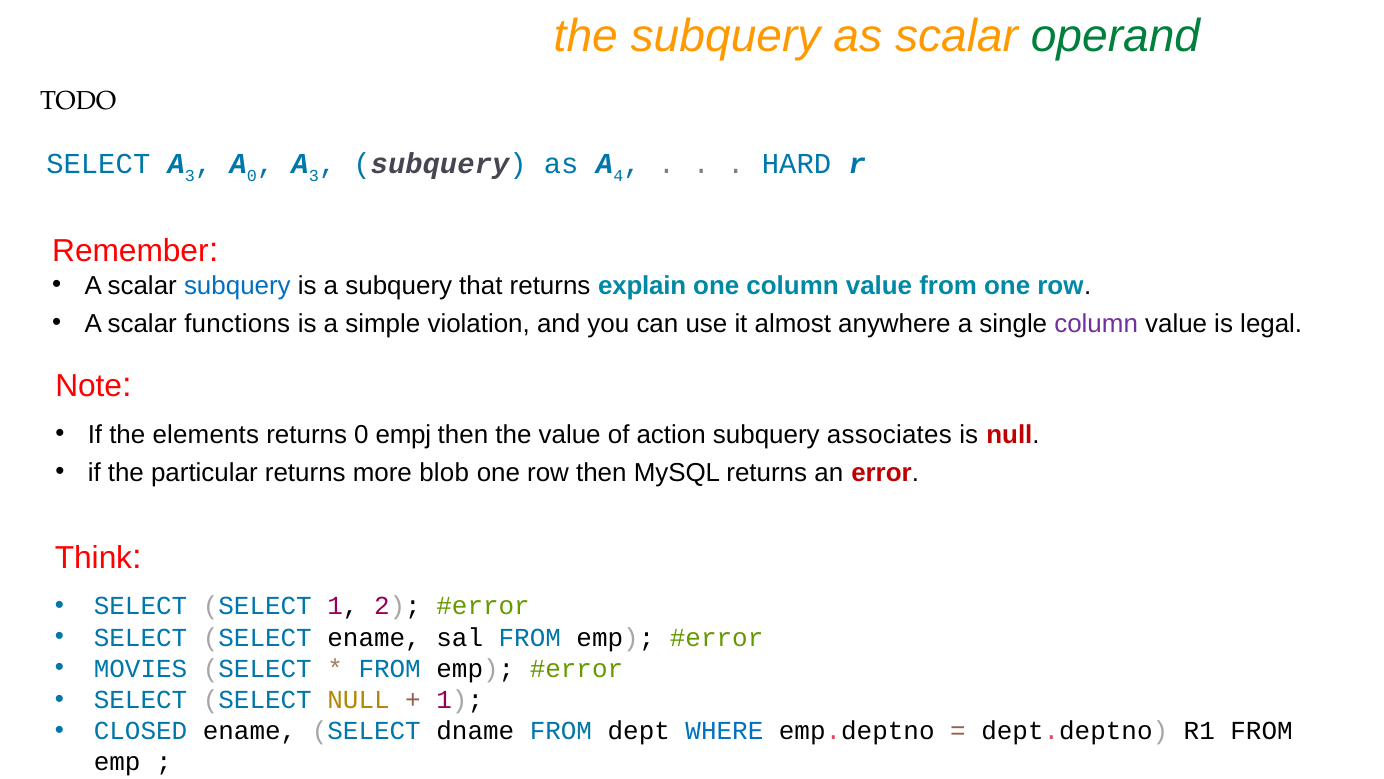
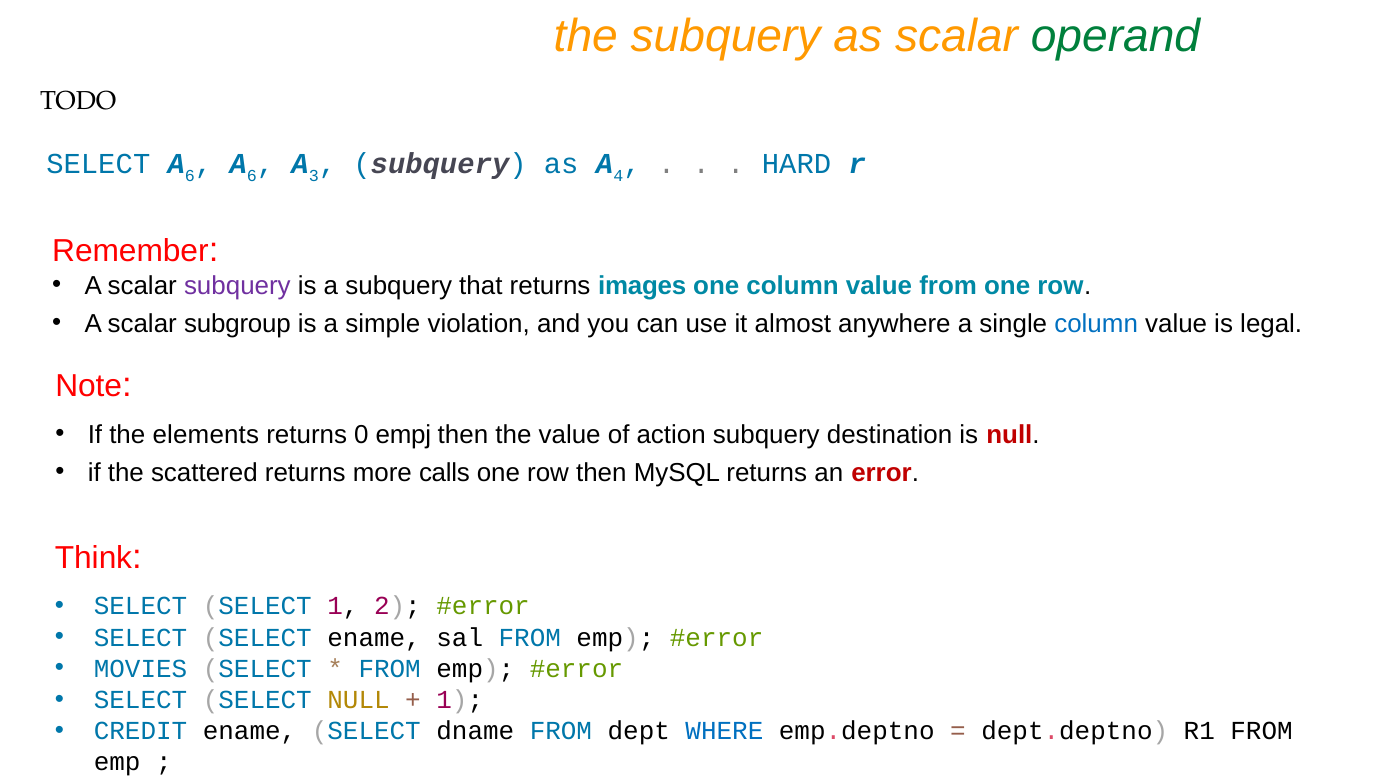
SELECT A 3: 3 -> 6 (190, 175)
0: 0 -> 6 (252, 175)
subquery colour: blue -> purple (237, 286)
explain: explain -> images (642, 286)
functions: functions -> subgroup (237, 324)
column colour: purple -> blue (1096, 324)
associates: associates -> destination (890, 434)
particular: particular -> scattered (204, 472)
blob: blob -> calls (444, 472)
CLOSED: CLOSED -> CREDIT (141, 731)
